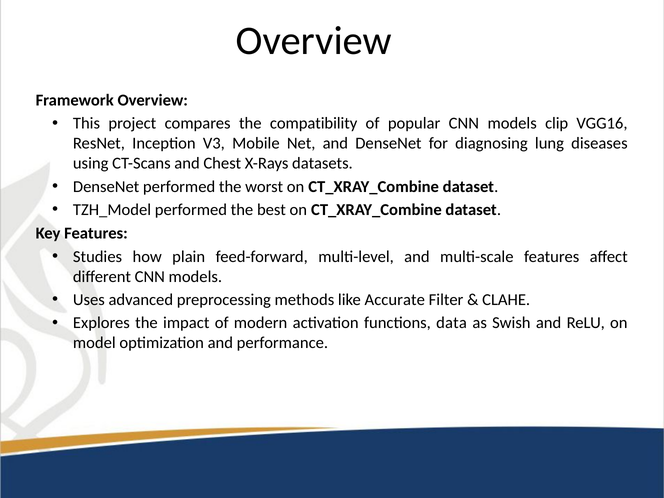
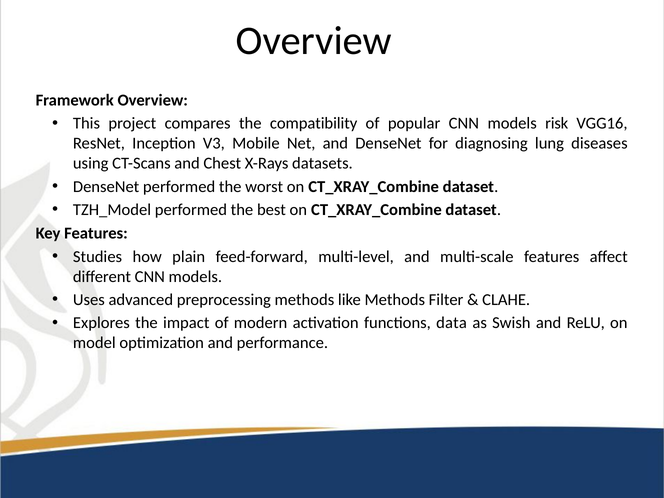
clip: clip -> risk (557, 123)
like Accurate: Accurate -> Methods (395, 300)
